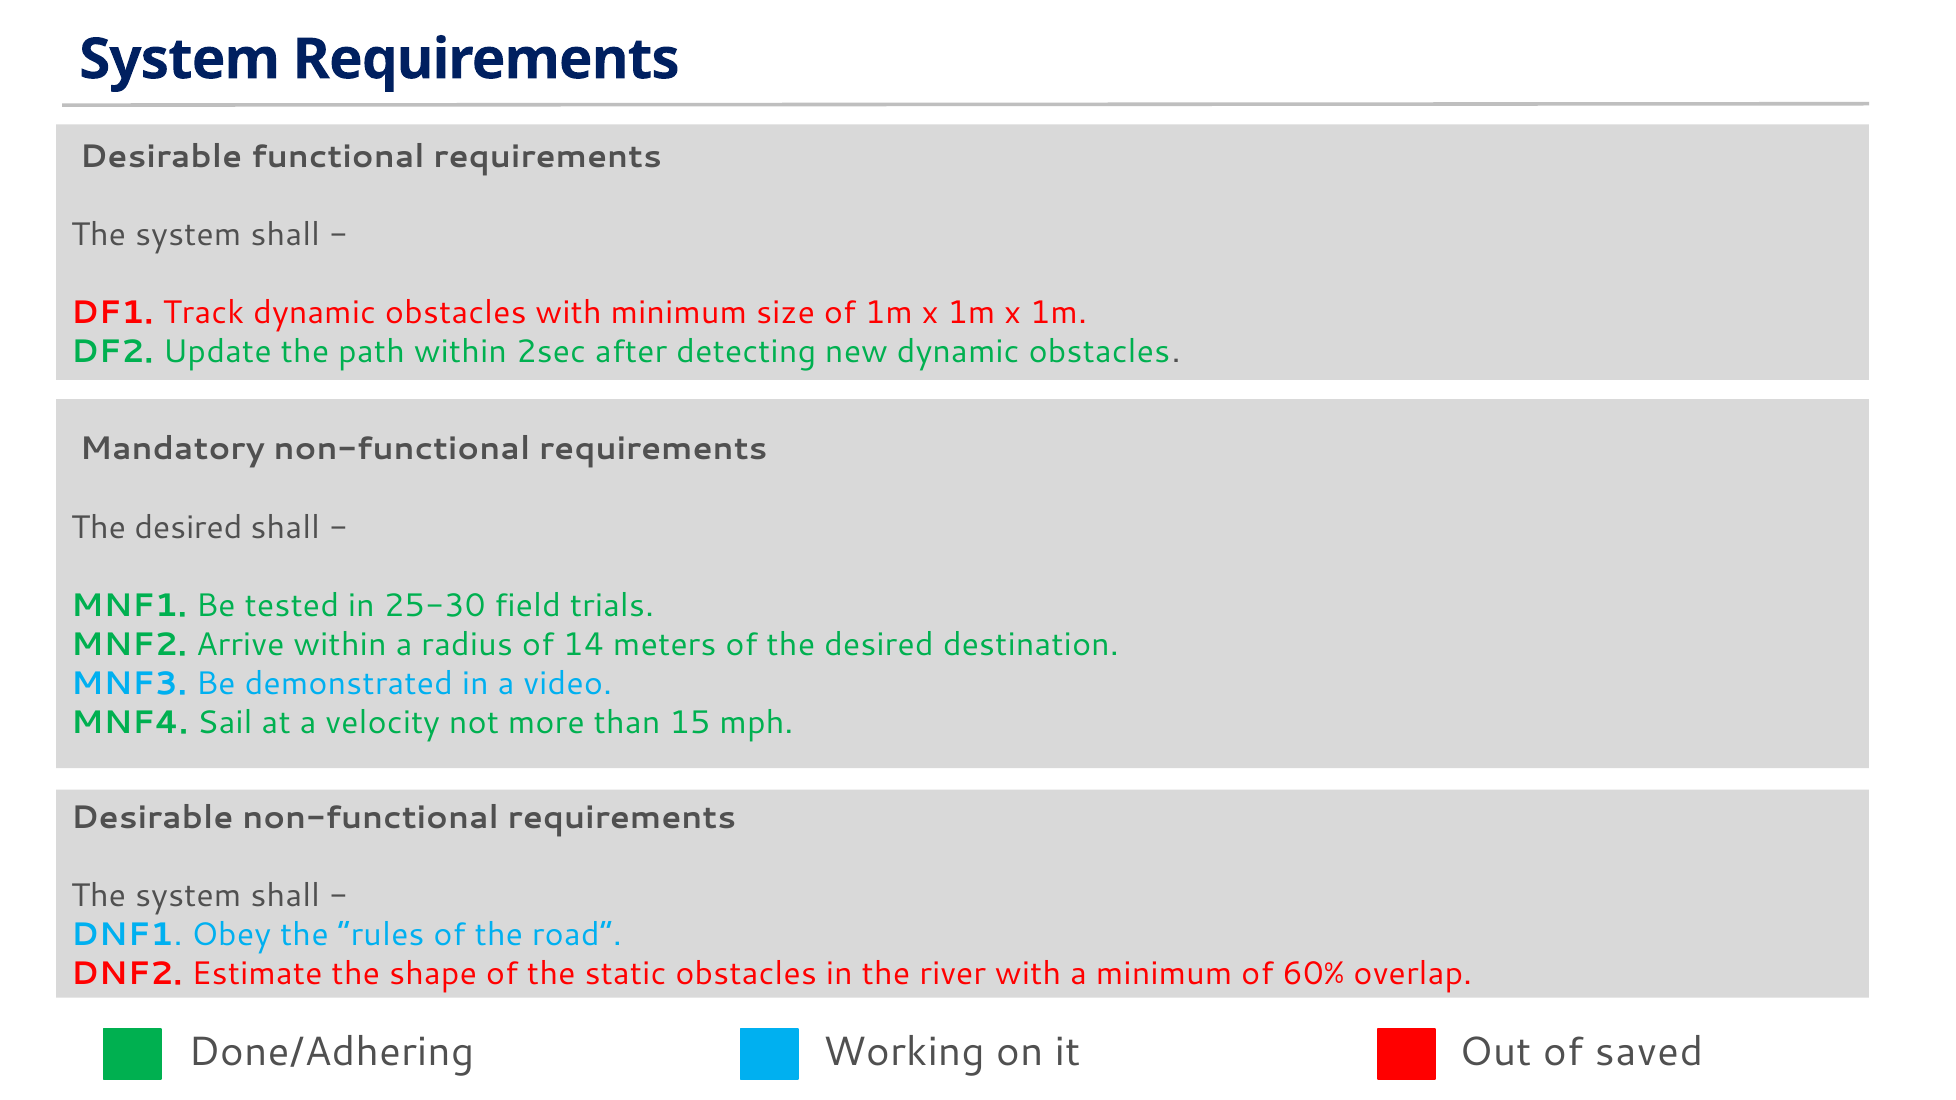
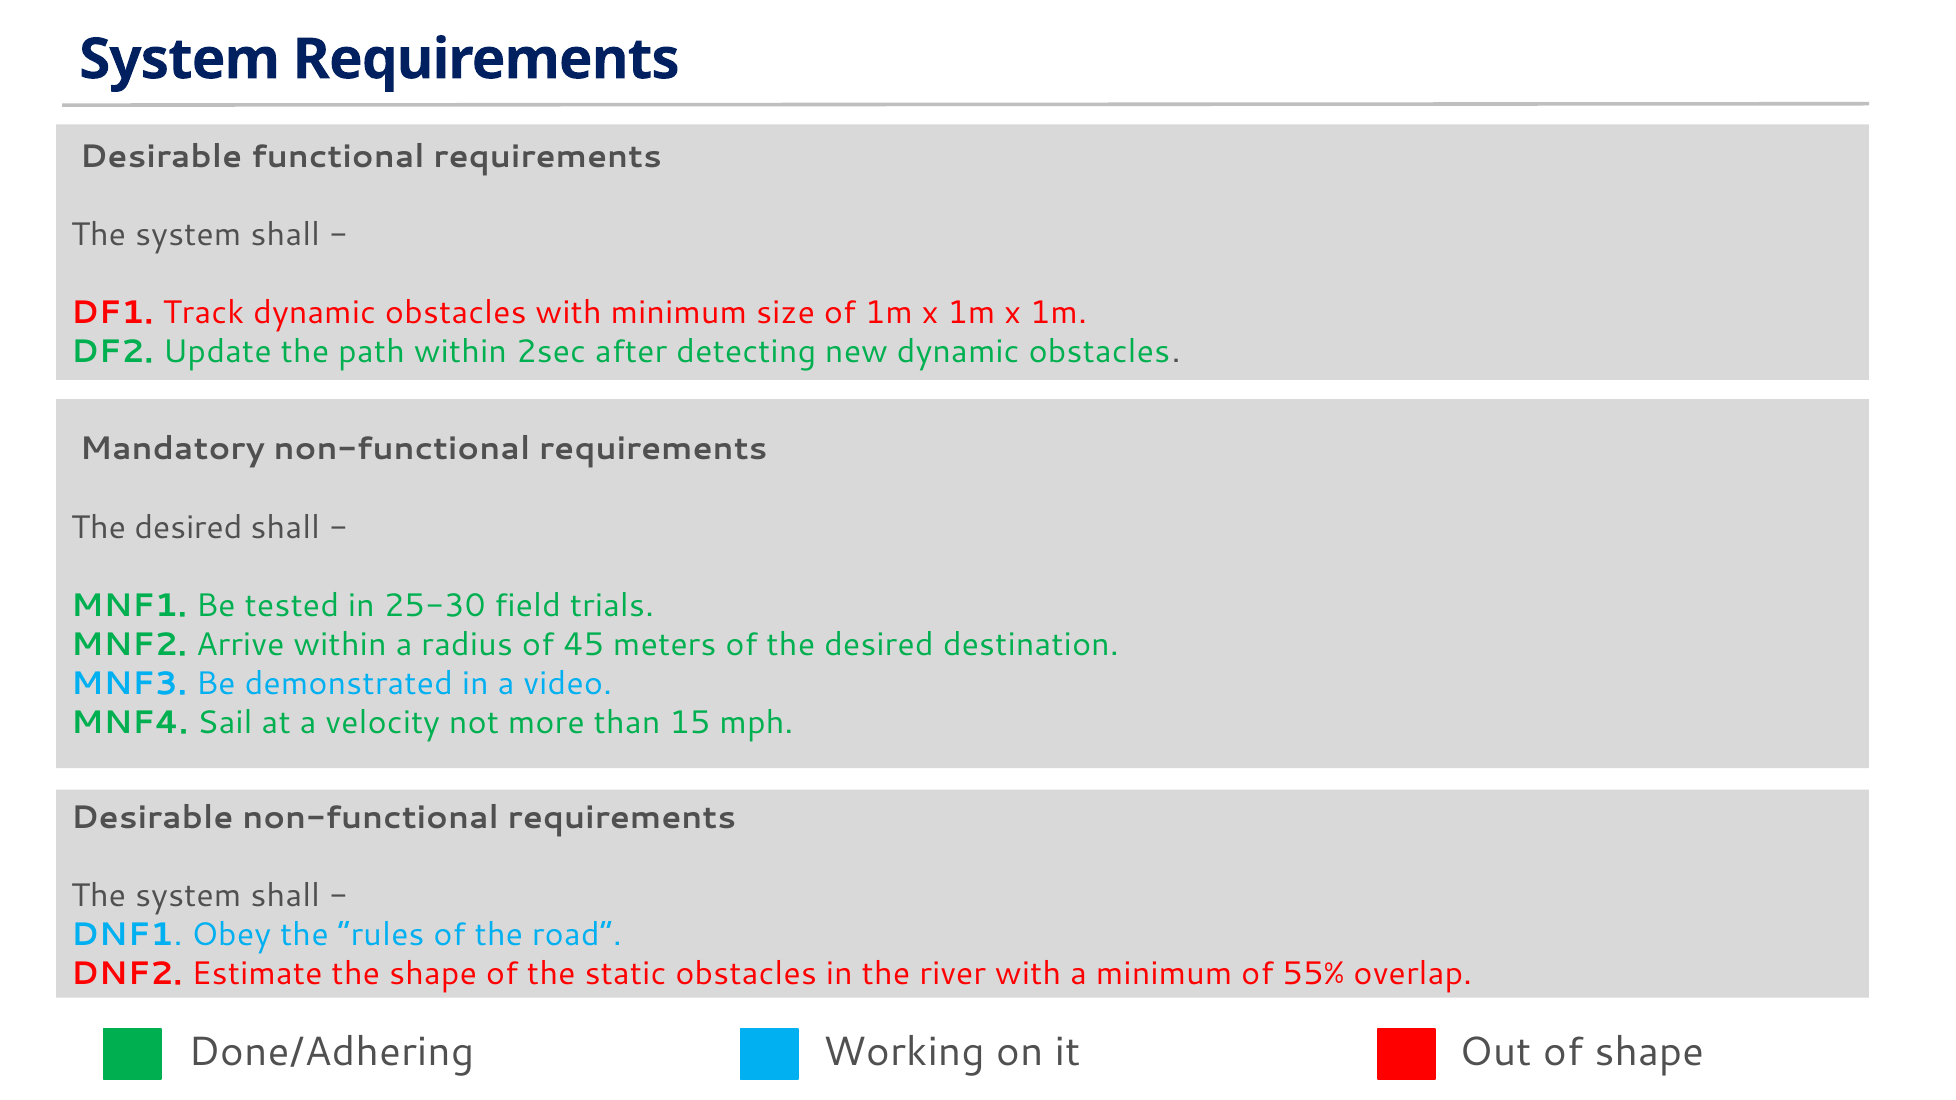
14: 14 -> 45 (584, 645)
60%: 60% -> 55% (1314, 975)
of saved: saved -> shape (1649, 1052)
